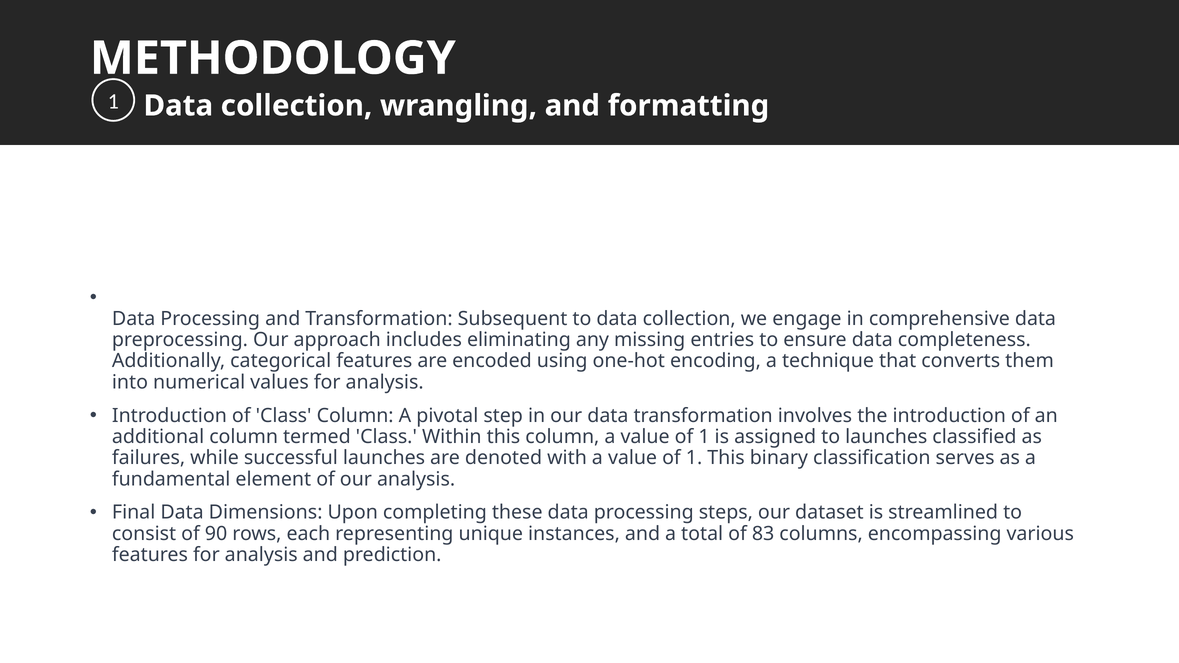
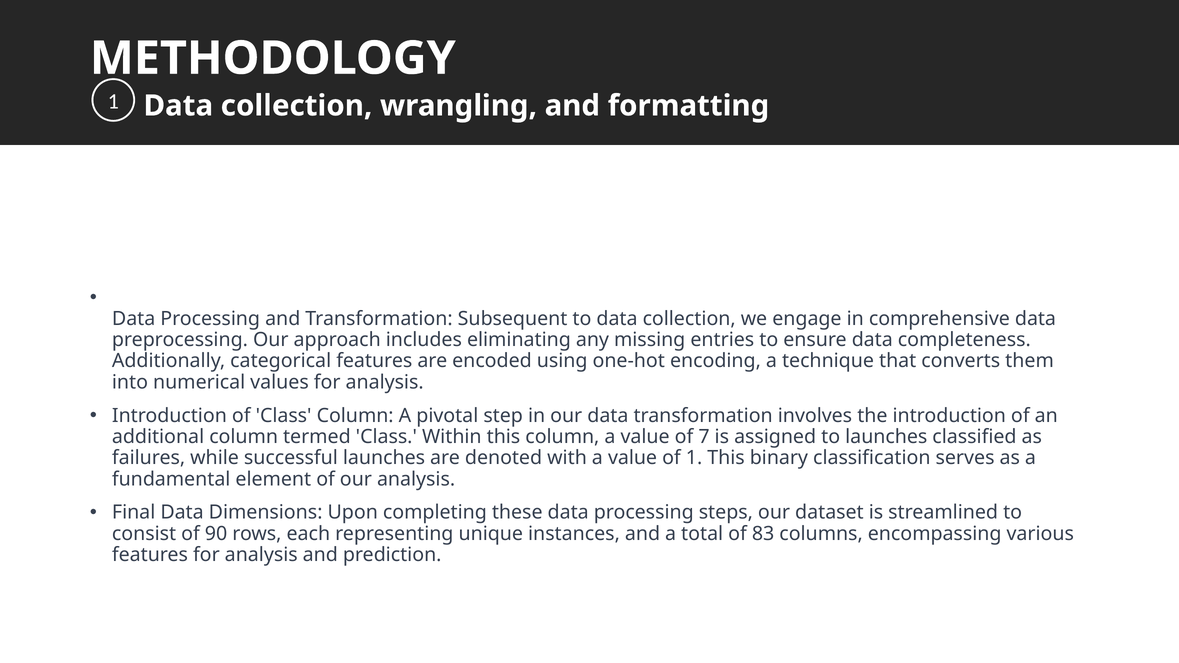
1: 1 -> 7 (704, 437)
